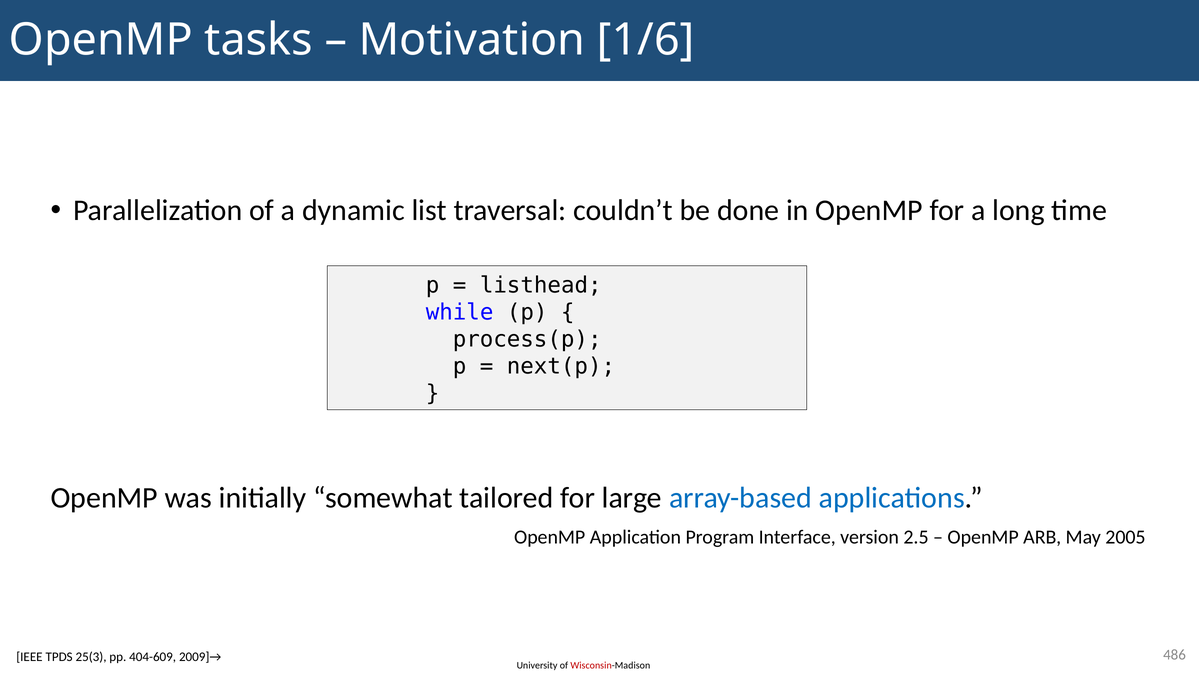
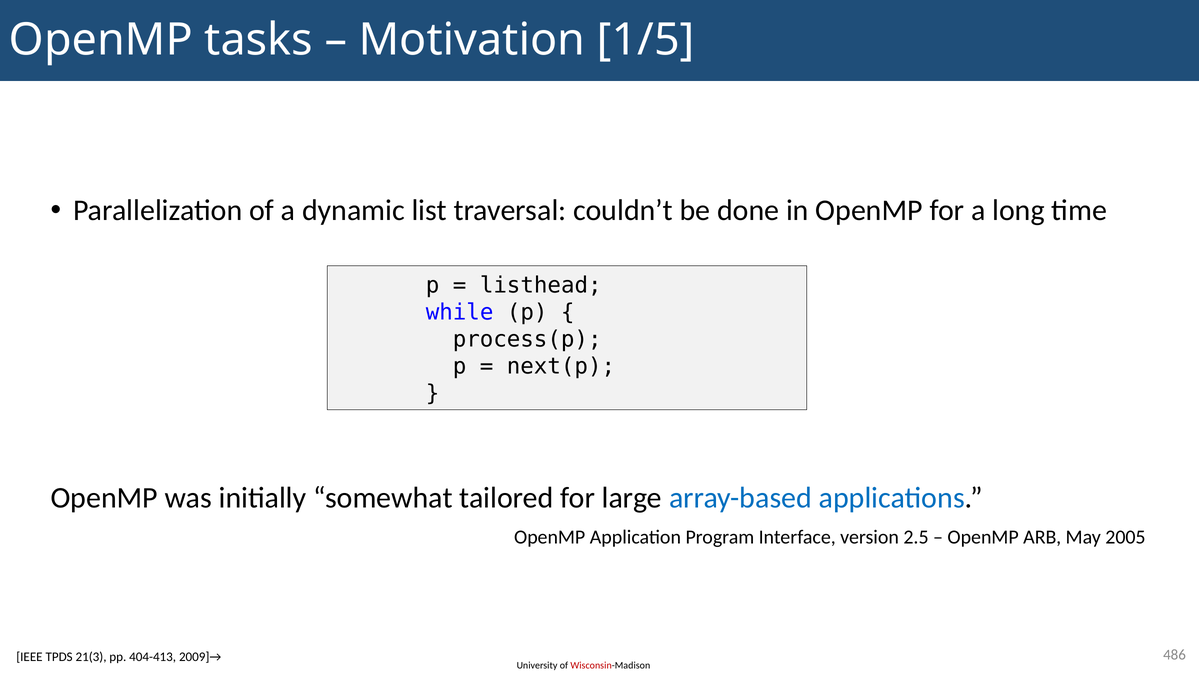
1/6: 1/6 -> 1/5 (646, 40)
25(3: 25(3 -> 21(3 (91, 658)
404-609: 404-609 -> 404-413 (153, 658)
